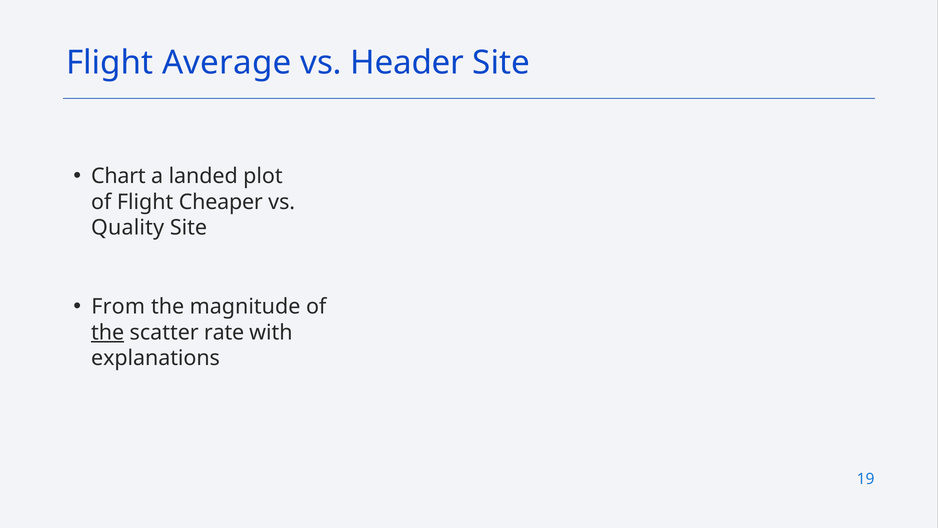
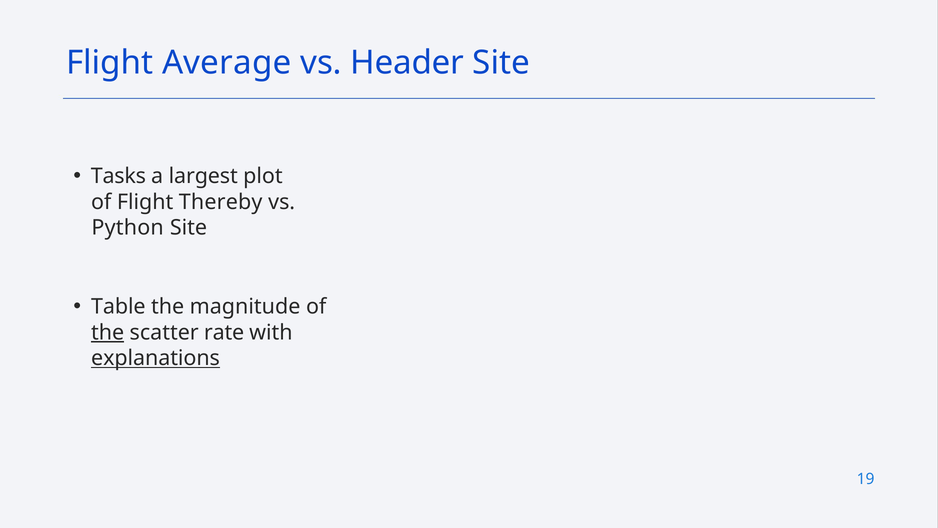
Chart: Chart -> Tasks (118, 176)
landed: landed -> largest (203, 176)
Cheaper: Cheaper -> Thereby (221, 202)
Quality: Quality -> Python (128, 228)
From: From -> Table (118, 307)
explanations underline: none -> present (155, 358)
